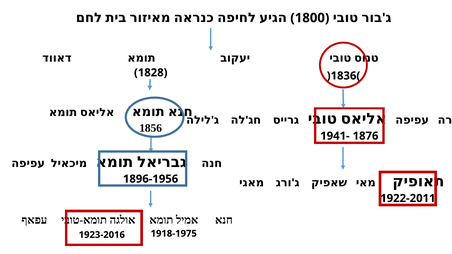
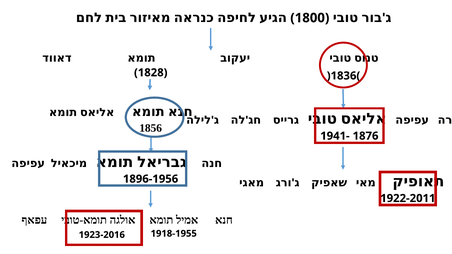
1918-1975: 1918-1975 -> 1918-1955 (174, 234)
